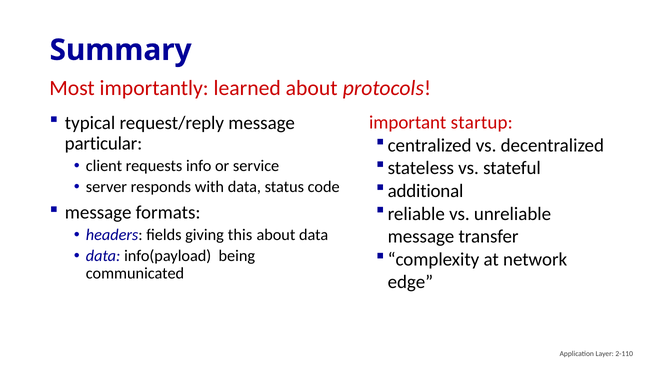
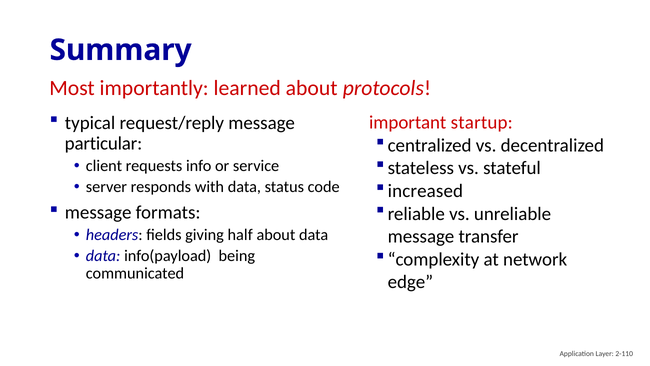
additional: additional -> increased (425, 191)
this: this -> half (240, 235)
